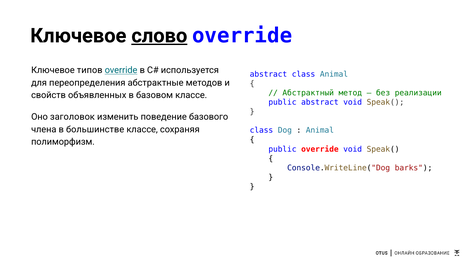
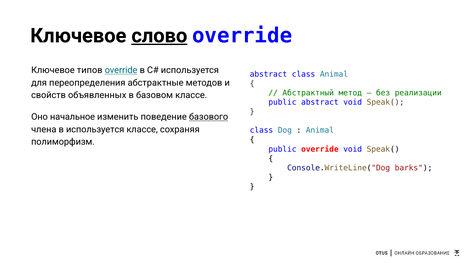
заголовок: заголовок -> начальное (73, 117)
базового underline: none -> present (209, 117)
в большинстве: большинстве -> используется (95, 129)
